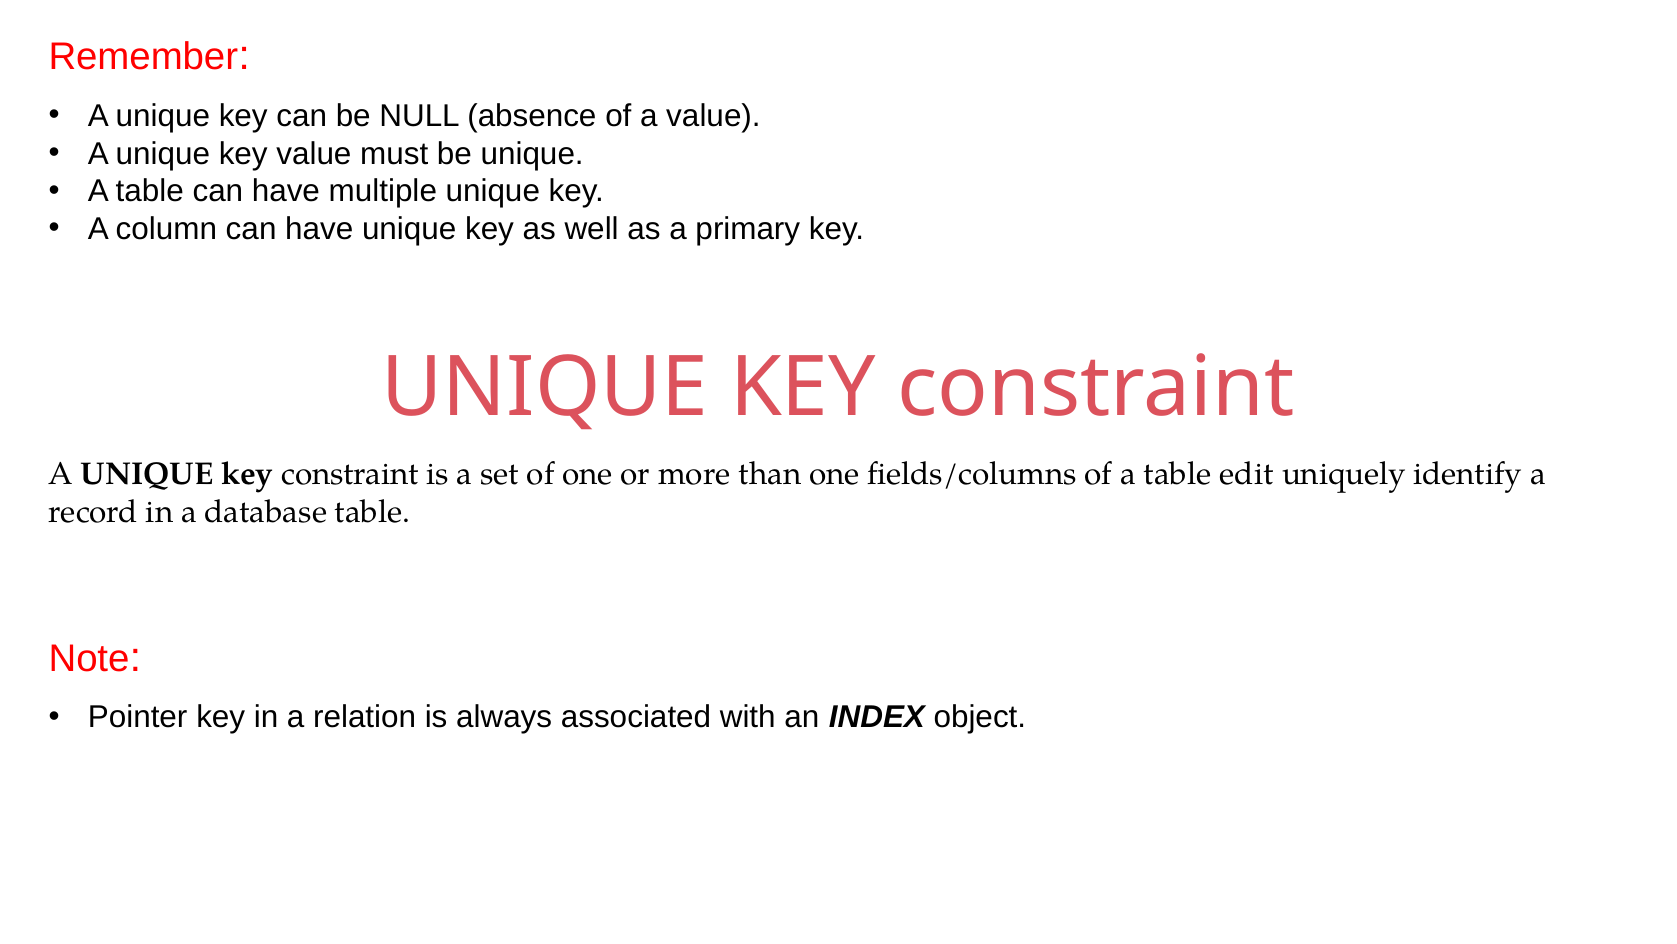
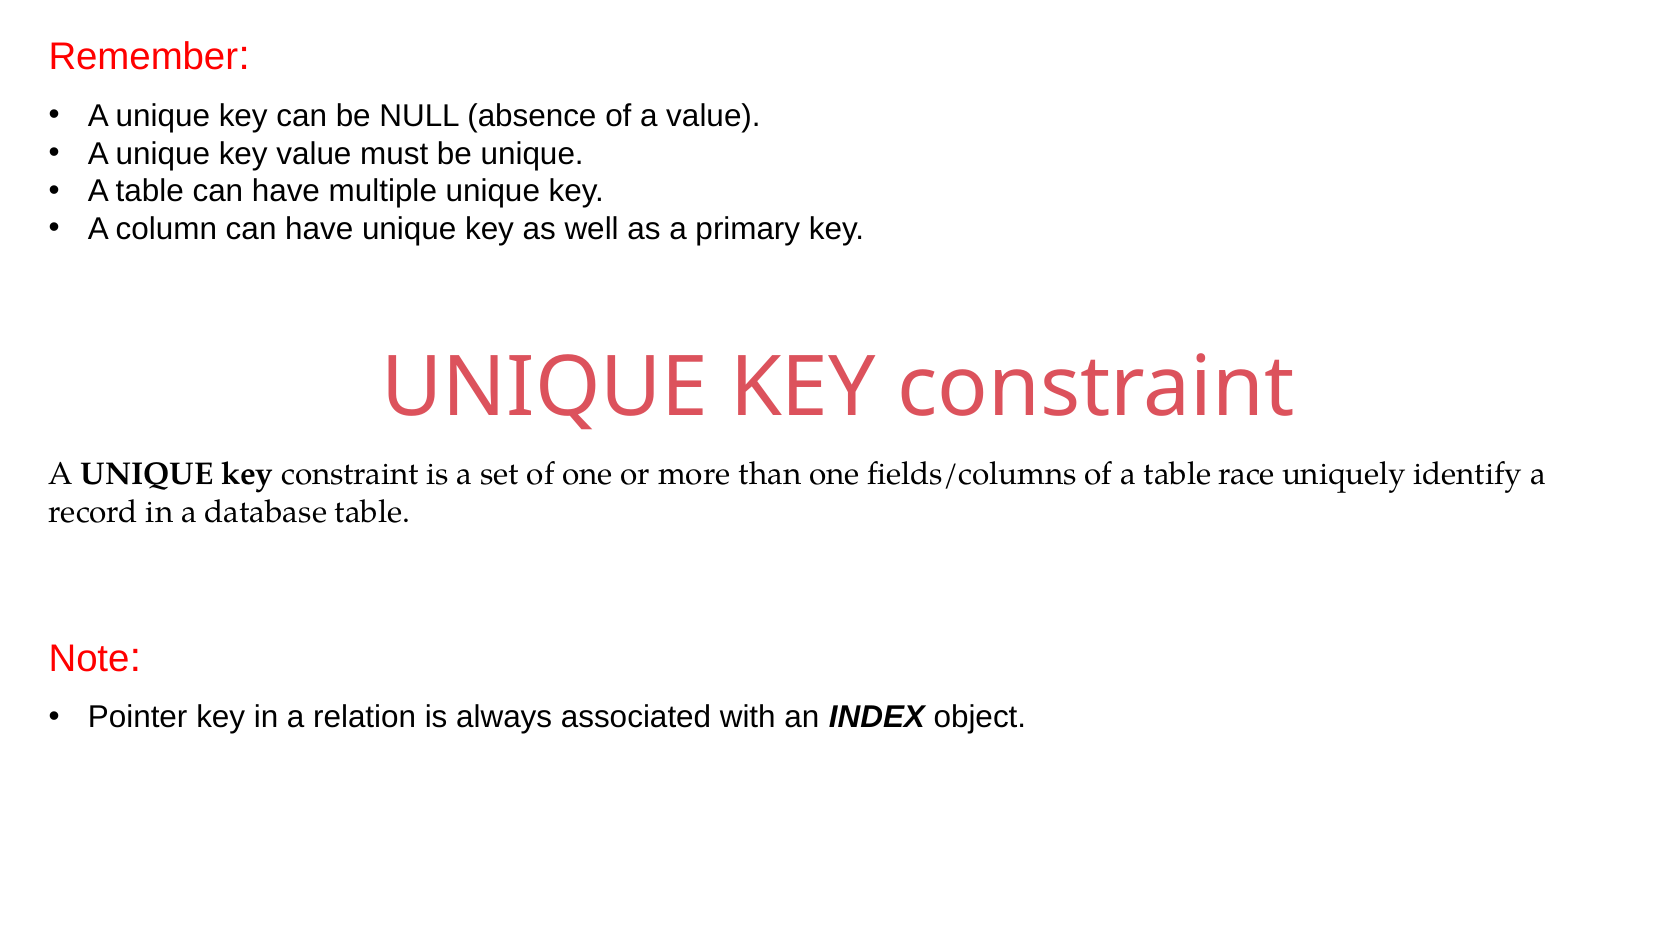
edit: edit -> race (1247, 474)
